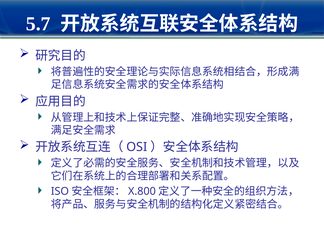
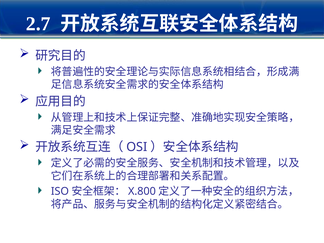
5.7: 5.7 -> 2.7 (38, 24)
